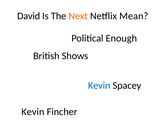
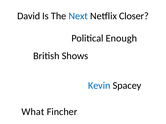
Next colour: orange -> blue (78, 16)
Mean: Mean -> Closer (134, 16)
Kevin: Kevin -> What (33, 112)
